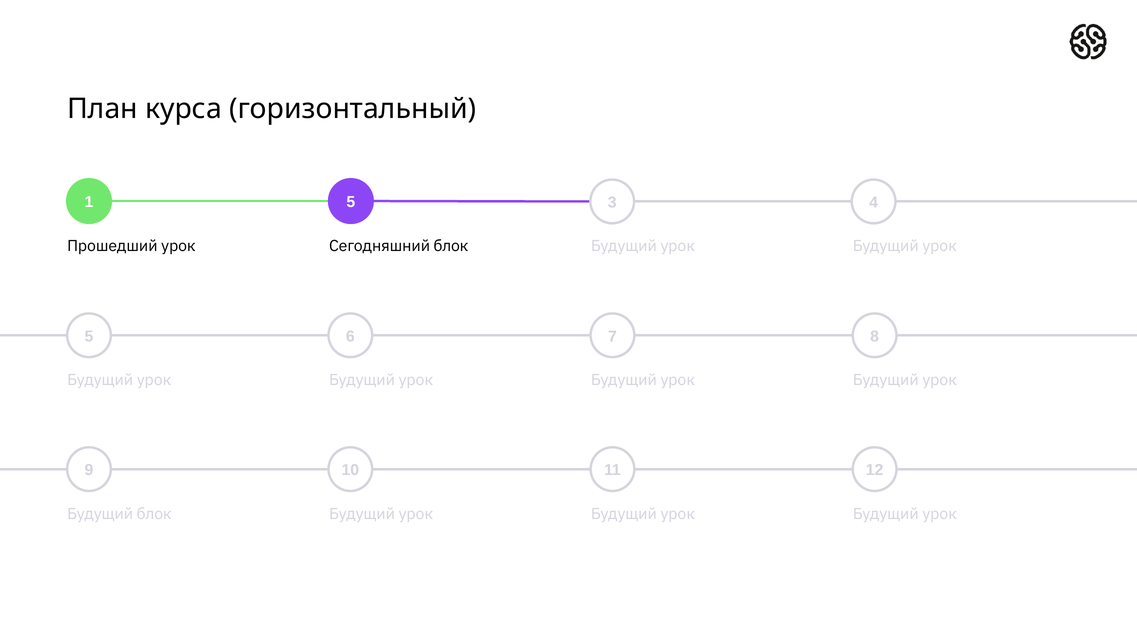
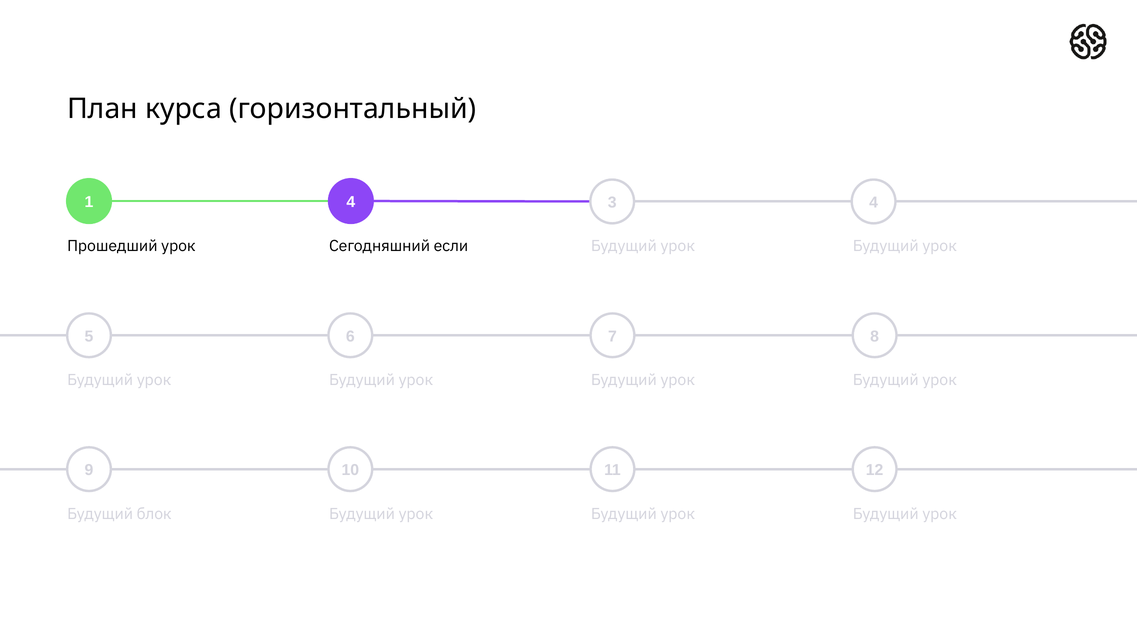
1 5: 5 -> 4 (351, 202)
Сегодняшний блок: блок -> если (451, 246)
